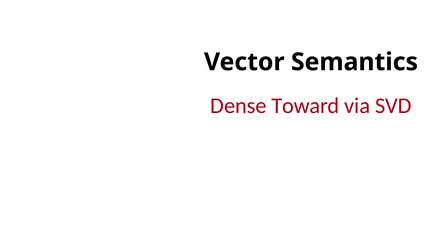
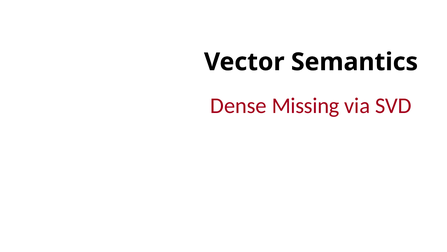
Toward: Toward -> Missing (306, 106)
